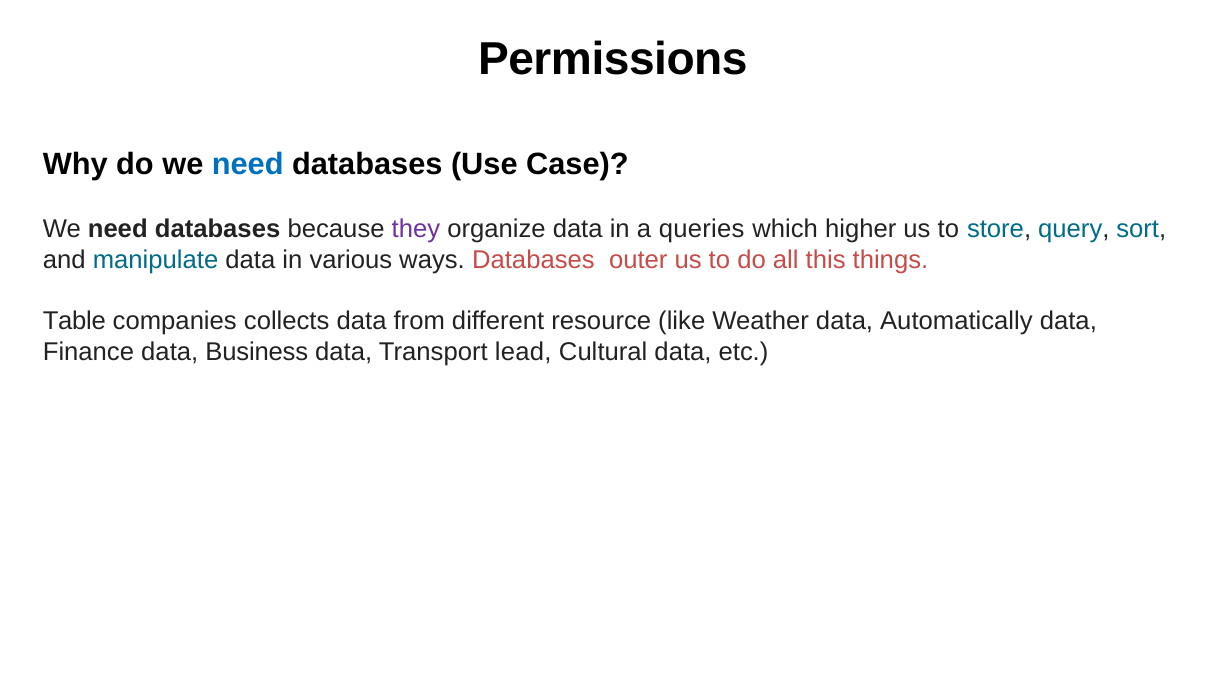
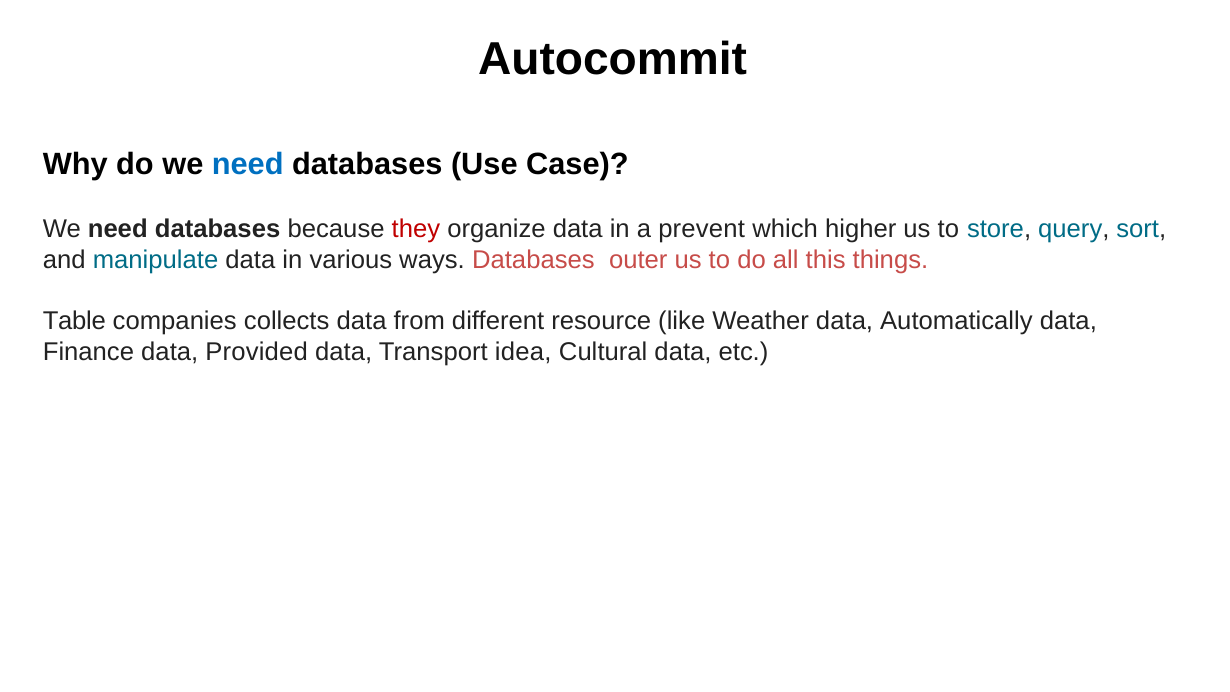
Permissions: Permissions -> Autocommit (613, 60)
they colour: purple -> red (416, 229)
queries: queries -> prevent (702, 229)
Business: Business -> Provided (257, 352)
lead: lead -> idea (523, 352)
